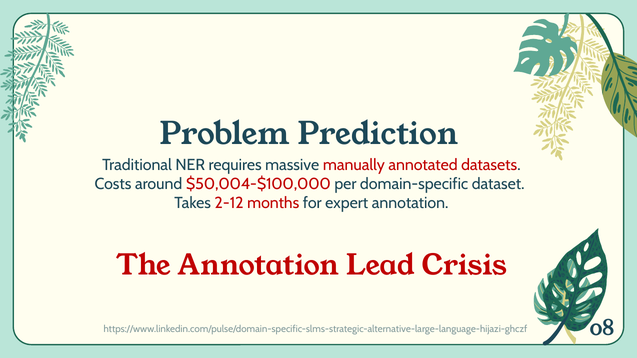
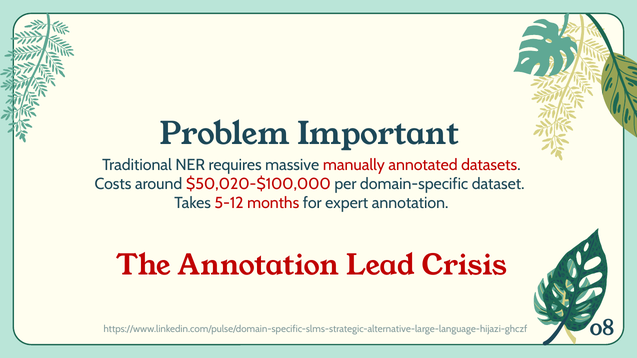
Prediction: Prediction -> Important (378, 134)
$50,004-$100,000: $50,004-$100,000 -> $50,020-$100,000 (258, 184)
2-12: 2-12 -> 5-12 (229, 203)
